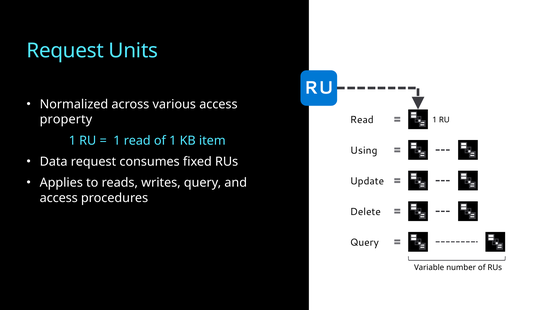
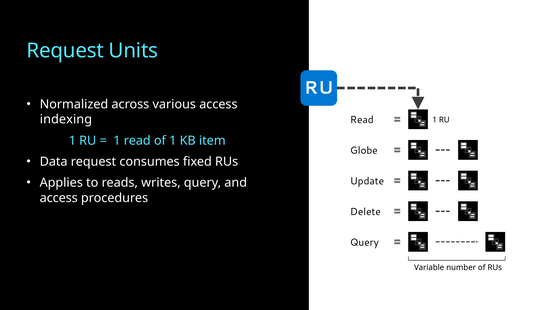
property: property -> indexing (66, 119)
Using: Using -> Globe (364, 151)
